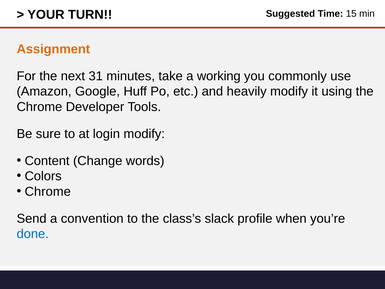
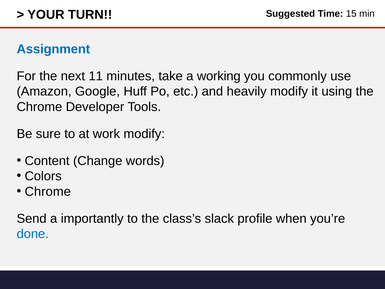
Assignment colour: orange -> blue (53, 49)
31: 31 -> 11 (96, 76)
login: login -> work (106, 134)
convention: convention -> importantly (92, 218)
